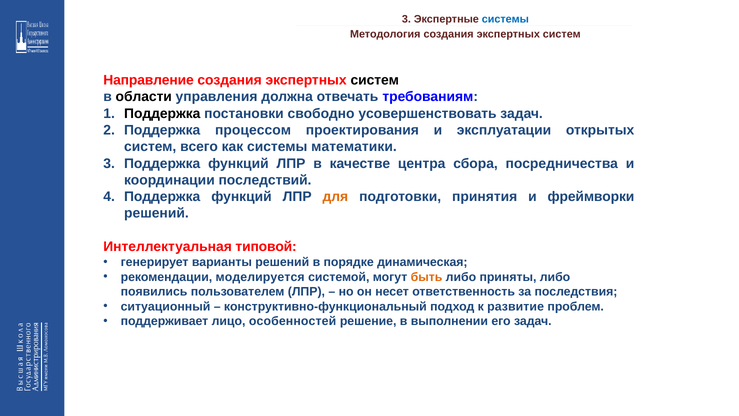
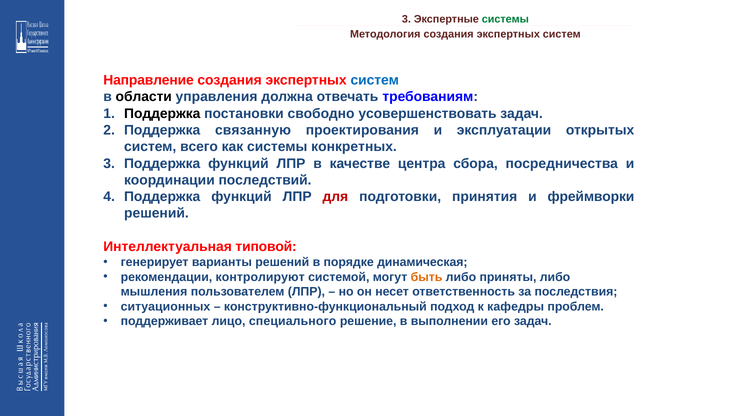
системы colour: blue -> green (505, 19)
систем colour: black -> blue (375, 80)
процессом: процессом -> связанную (253, 130)
математики: математики -> конкретных (354, 147)
для colour: orange -> red (335, 197)
моделируется: моделируется -> контролируют (260, 277)
появились: появились -> мышления (154, 292)
ситуационный: ситуационный -> ситуационных (165, 306)
развитие: развитие -> кафедры (516, 306)
особенностей: особенностей -> специального (293, 321)
